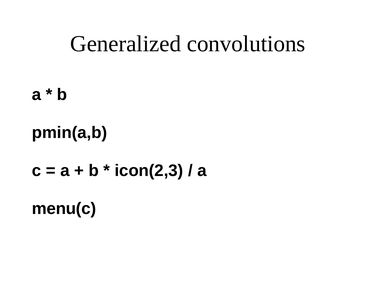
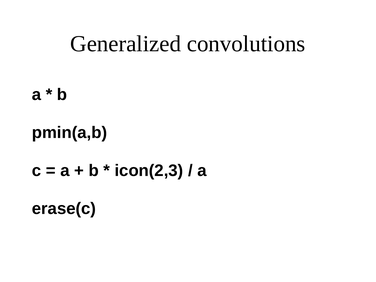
menu(c: menu(c -> erase(c (64, 209)
